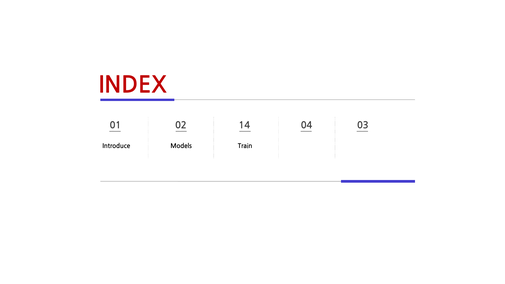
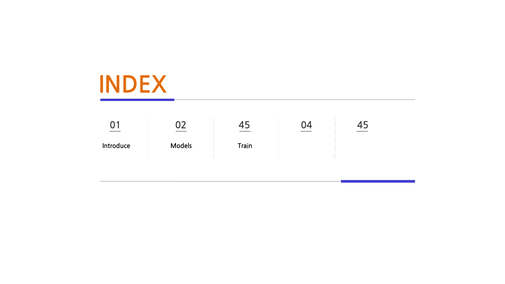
INDEX colour: red -> orange (133, 85)
02 14: 14 -> 45 (244, 125)
04 03: 03 -> 45 (363, 125)
